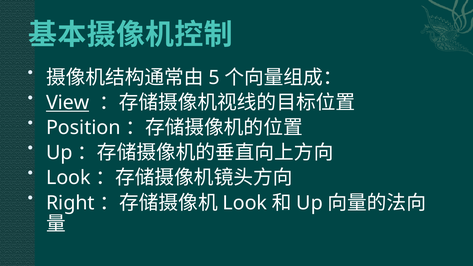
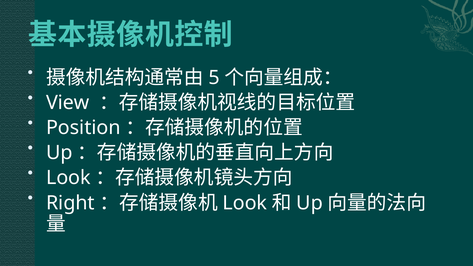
View underline: present -> none (68, 103)
